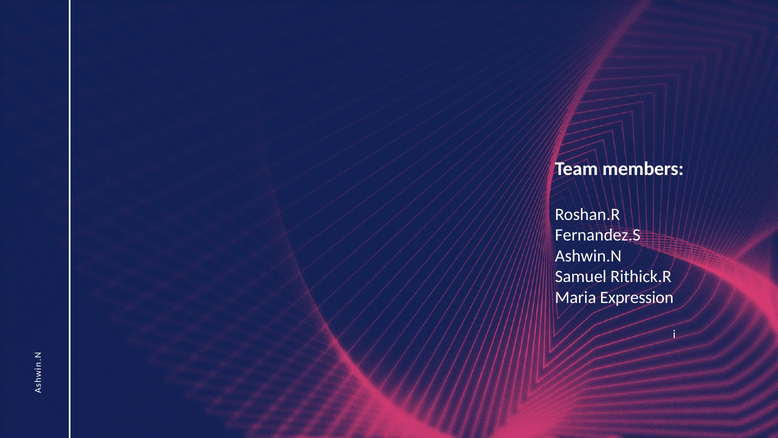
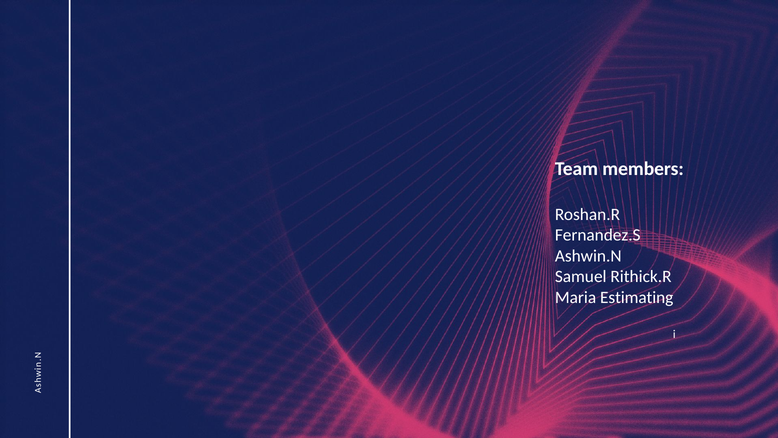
Expression: Expression -> Estimating (637, 297)
